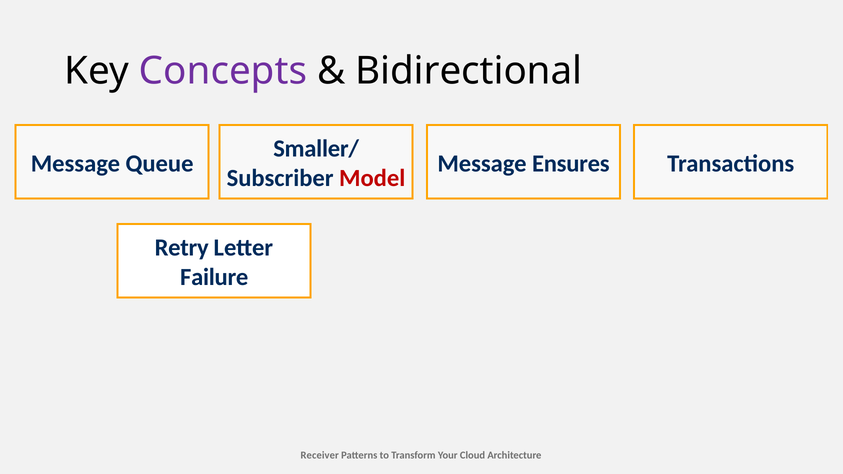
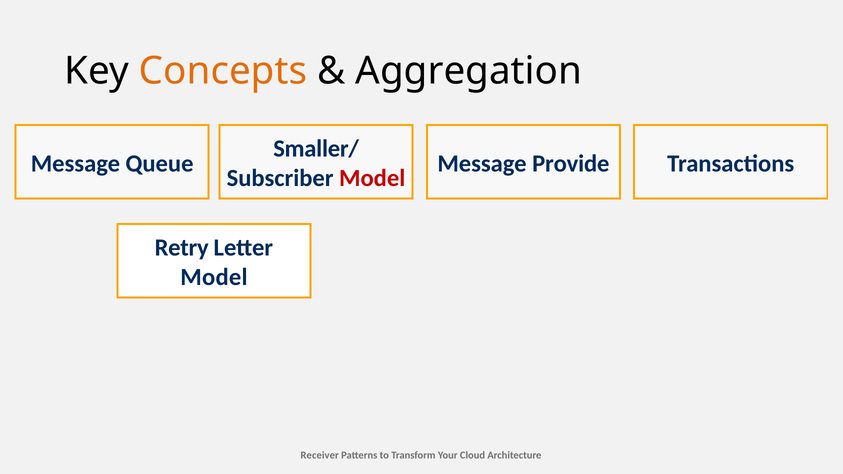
Concepts colour: purple -> orange (223, 71)
Bidirectional: Bidirectional -> Aggregation (469, 71)
Ensures: Ensures -> Provide (571, 164)
Failure: Failure -> Model (214, 277)
